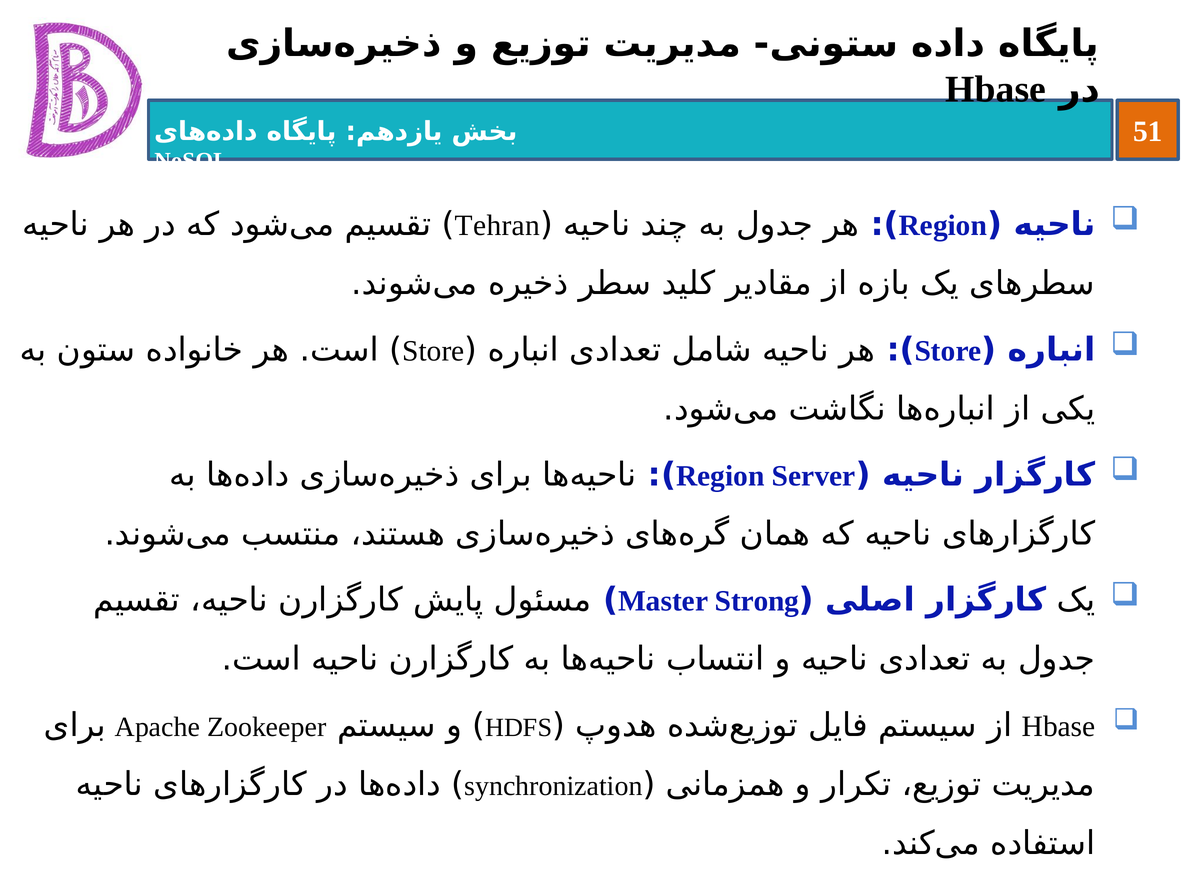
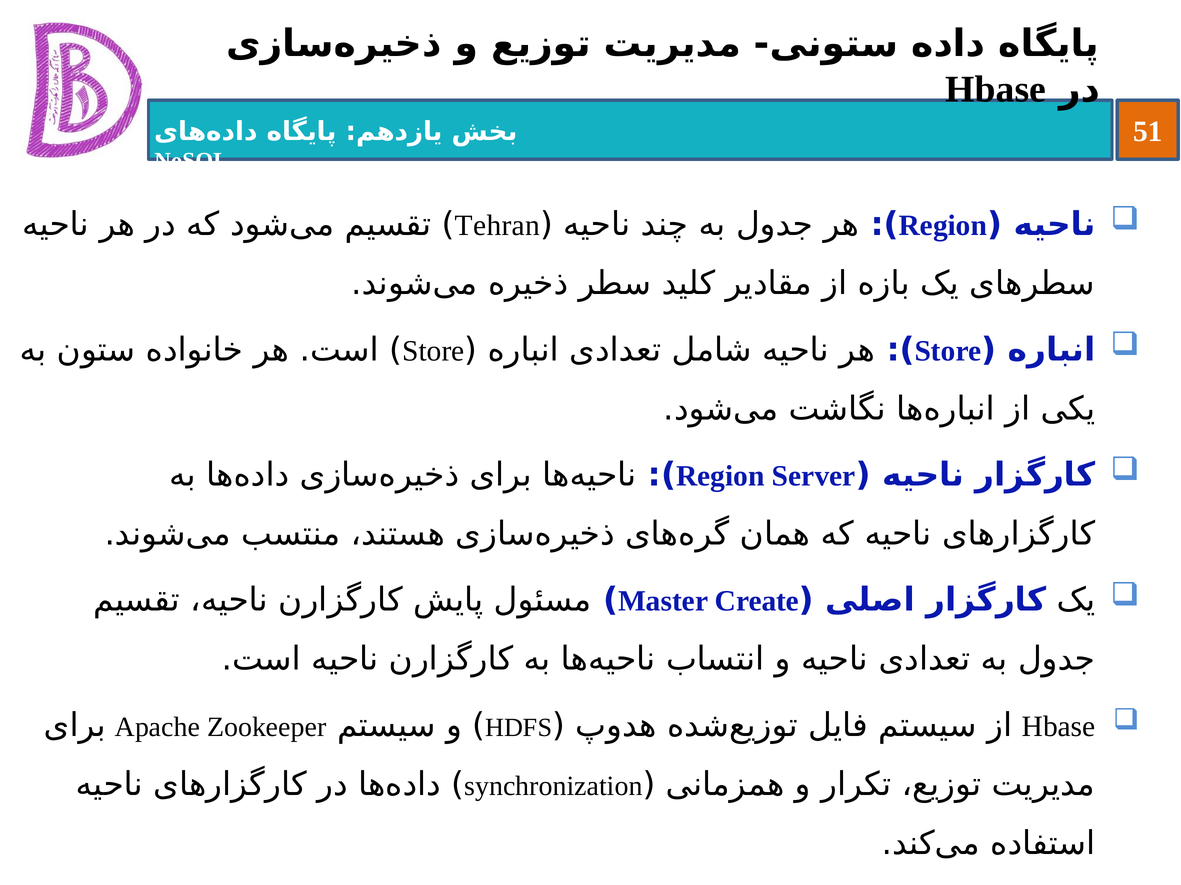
Strong: Strong -> Create (757, 602)
